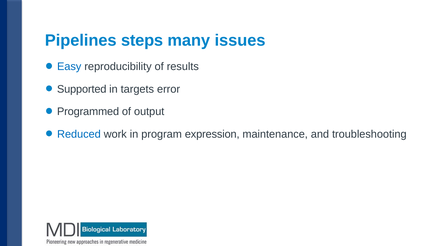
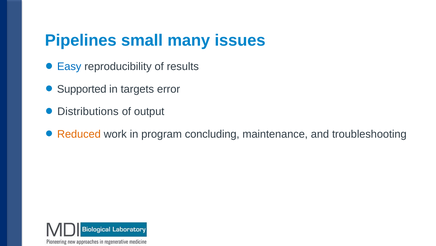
steps: steps -> small (142, 40)
Programmed: Programmed -> Distributions (88, 111)
Reduced colour: blue -> orange (79, 134)
expression: expression -> concluding (212, 134)
